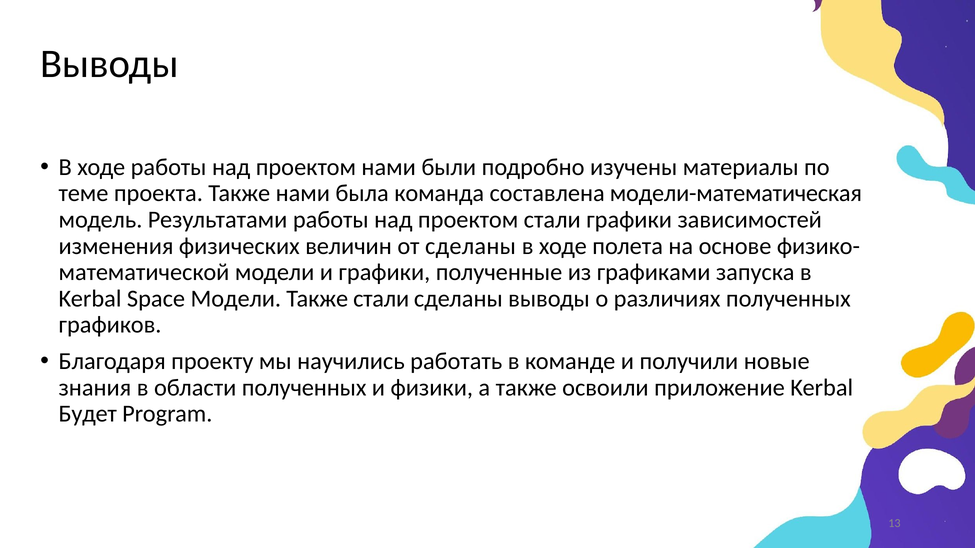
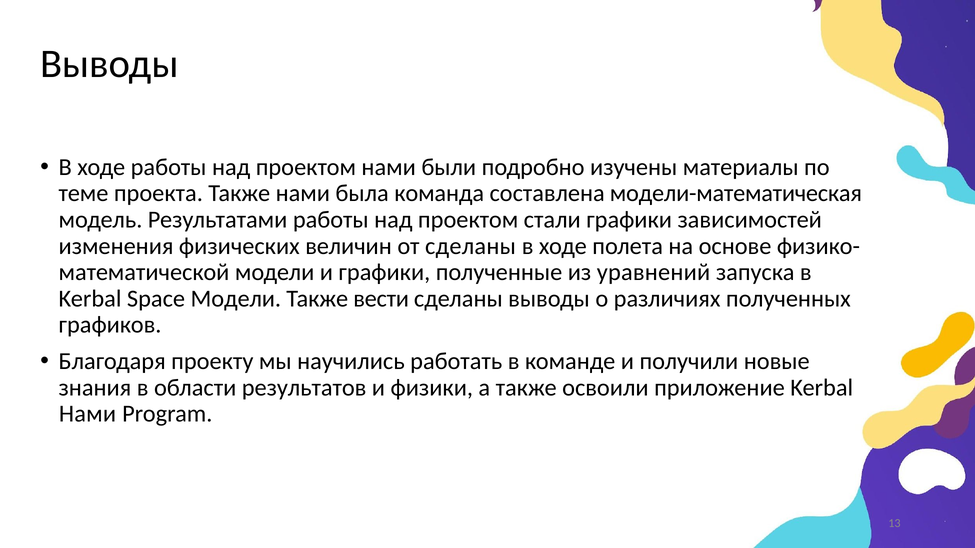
графиками: графиками -> уравнений (653, 273)
Также стали: стали -> вести (381, 299)
области полученных: полученных -> результатов (304, 388)
Будет: Будет -> Нами (88, 414)
